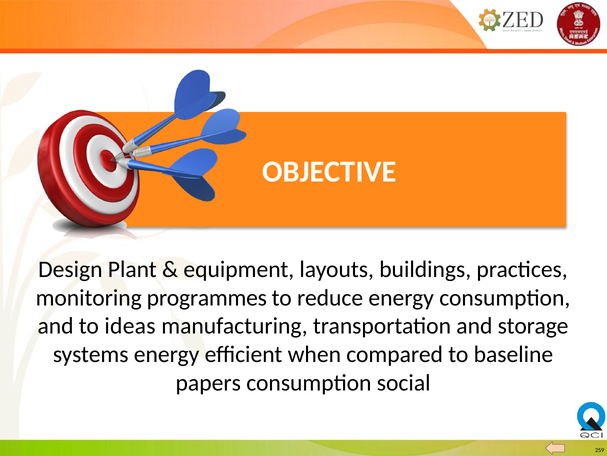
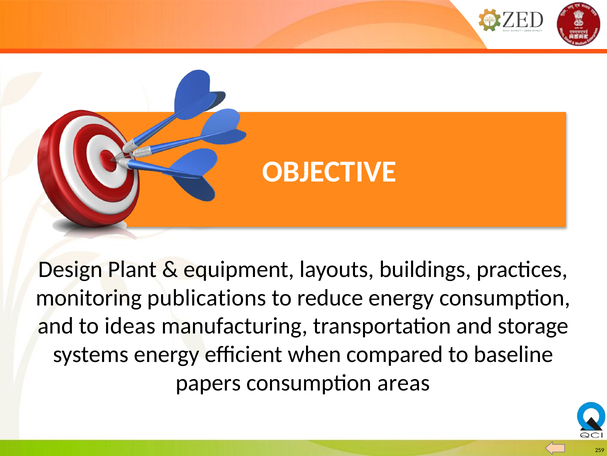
programmes: programmes -> publications (207, 297)
social: social -> areas (404, 382)
